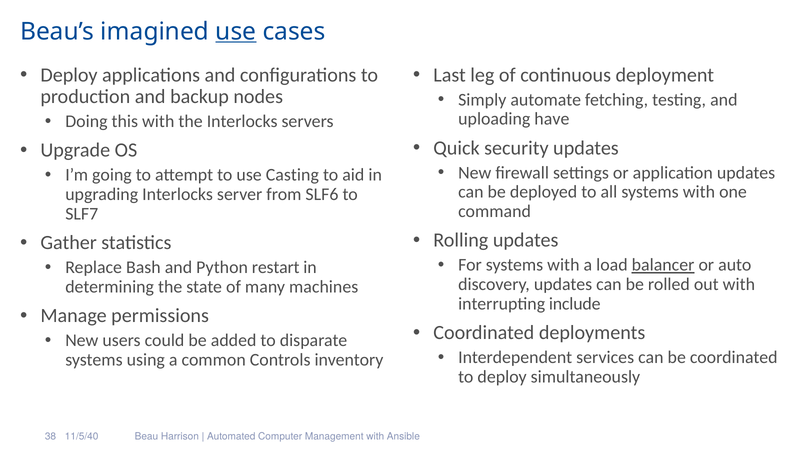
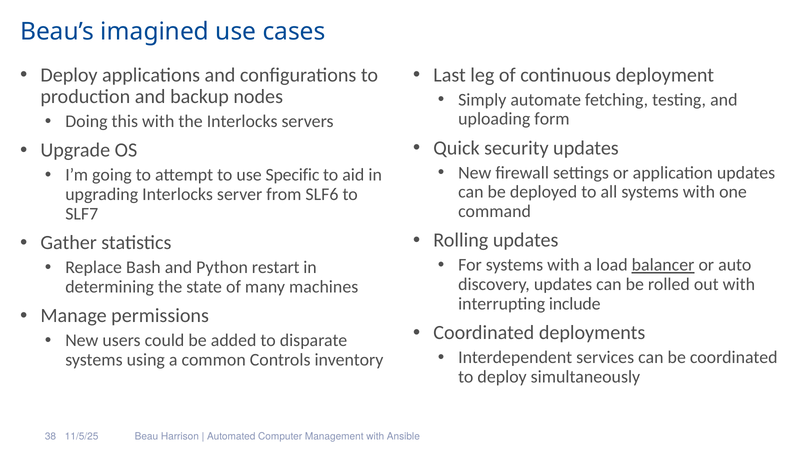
use underline: present -> none (236, 31)
have: have -> form (552, 119)
Casting: Casting -> Specific (292, 175)
11/5/40: 11/5/40 -> 11/5/25 (82, 436)
